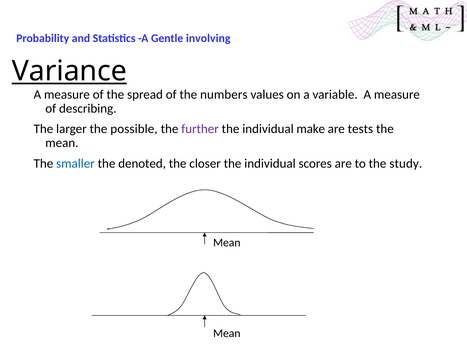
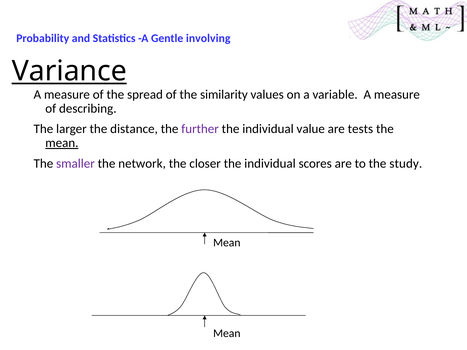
numbers: numbers -> similarity (224, 94)
possible: possible -> distance (134, 129)
make: make -> value (311, 129)
mean underline: none -> present (62, 143)
smaller colour: blue -> purple (75, 164)
denoted: denoted -> network (142, 164)
